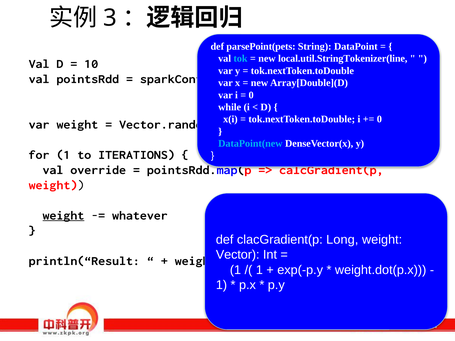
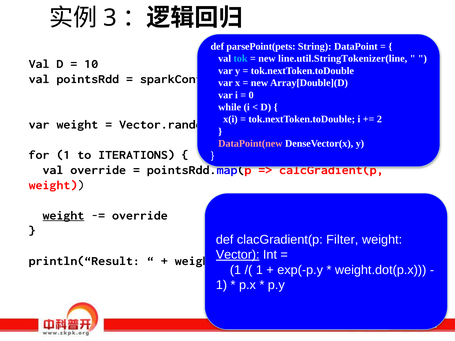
local.util.StringTokenizer(line: local.util.StringTokenizer(line -> line.util.StringTokenizer(line (343, 59)
0: 0 -> 2 (379, 119)
DataPoint(new colour: light blue -> pink (250, 144)
whatever: whatever -> override (140, 215)
Long: Long -> Filter (342, 240)
Vector underline: none -> present (238, 255)
